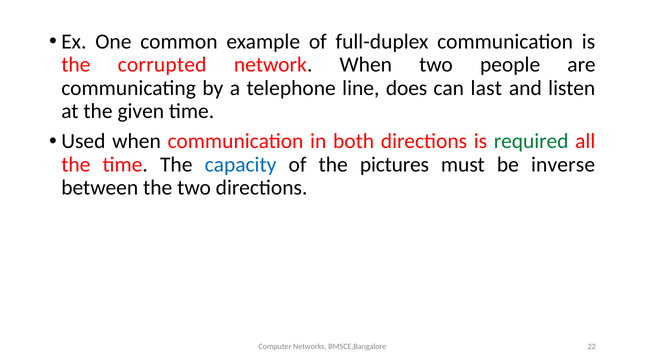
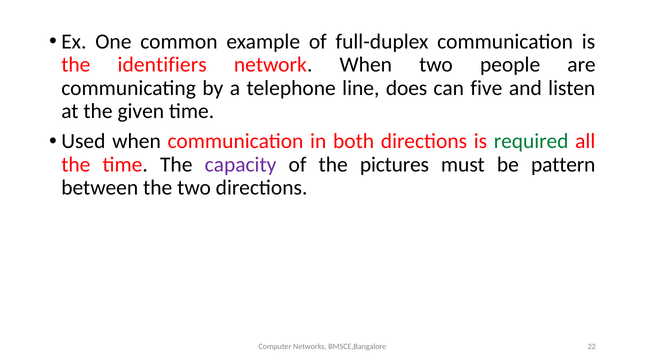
corrupted: corrupted -> identifiers (162, 65)
last: last -> five (486, 88)
capacity colour: blue -> purple (241, 164)
inverse: inverse -> pattern (563, 164)
